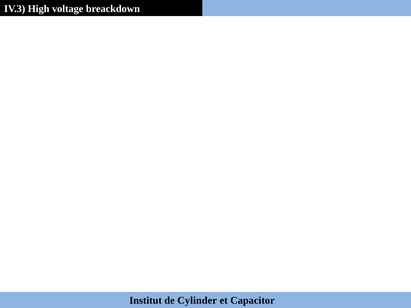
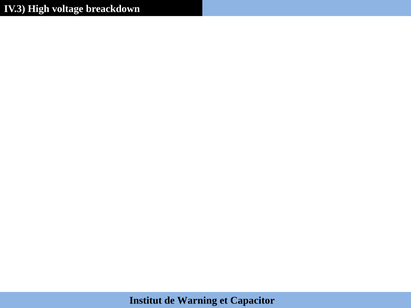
Cylinder: Cylinder -> Warning (197, 301)
